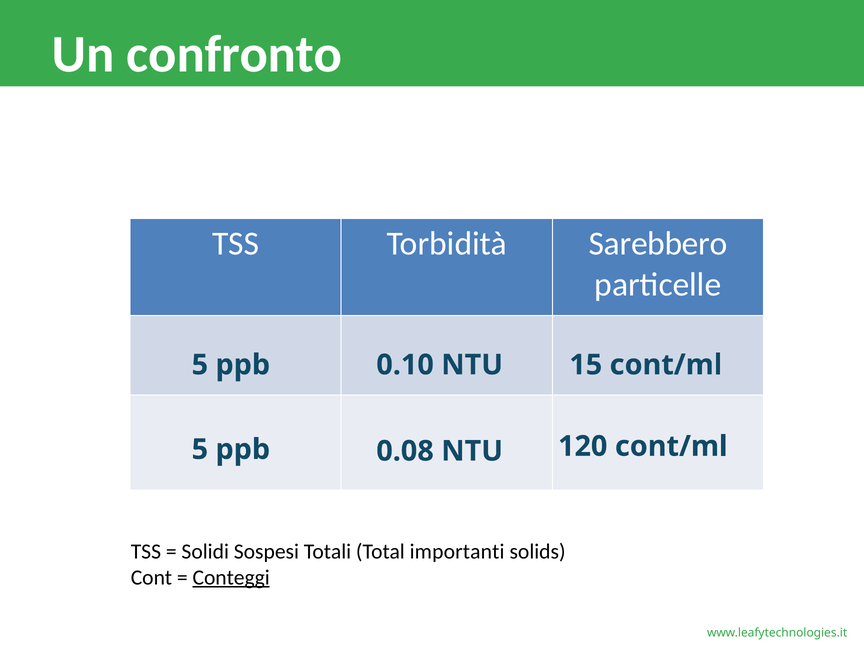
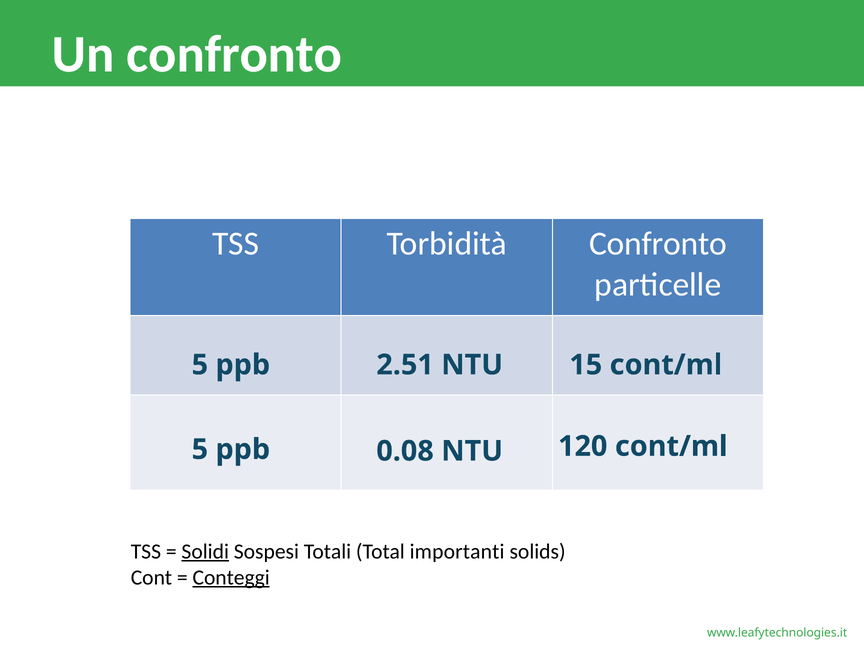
Torbidità Sarebbero: Sarebbero -> Confronto (658, 244)
0.10: 0.10 -> 2.51 (405, 365)
Solidi underline: none -> present (205, 551)
